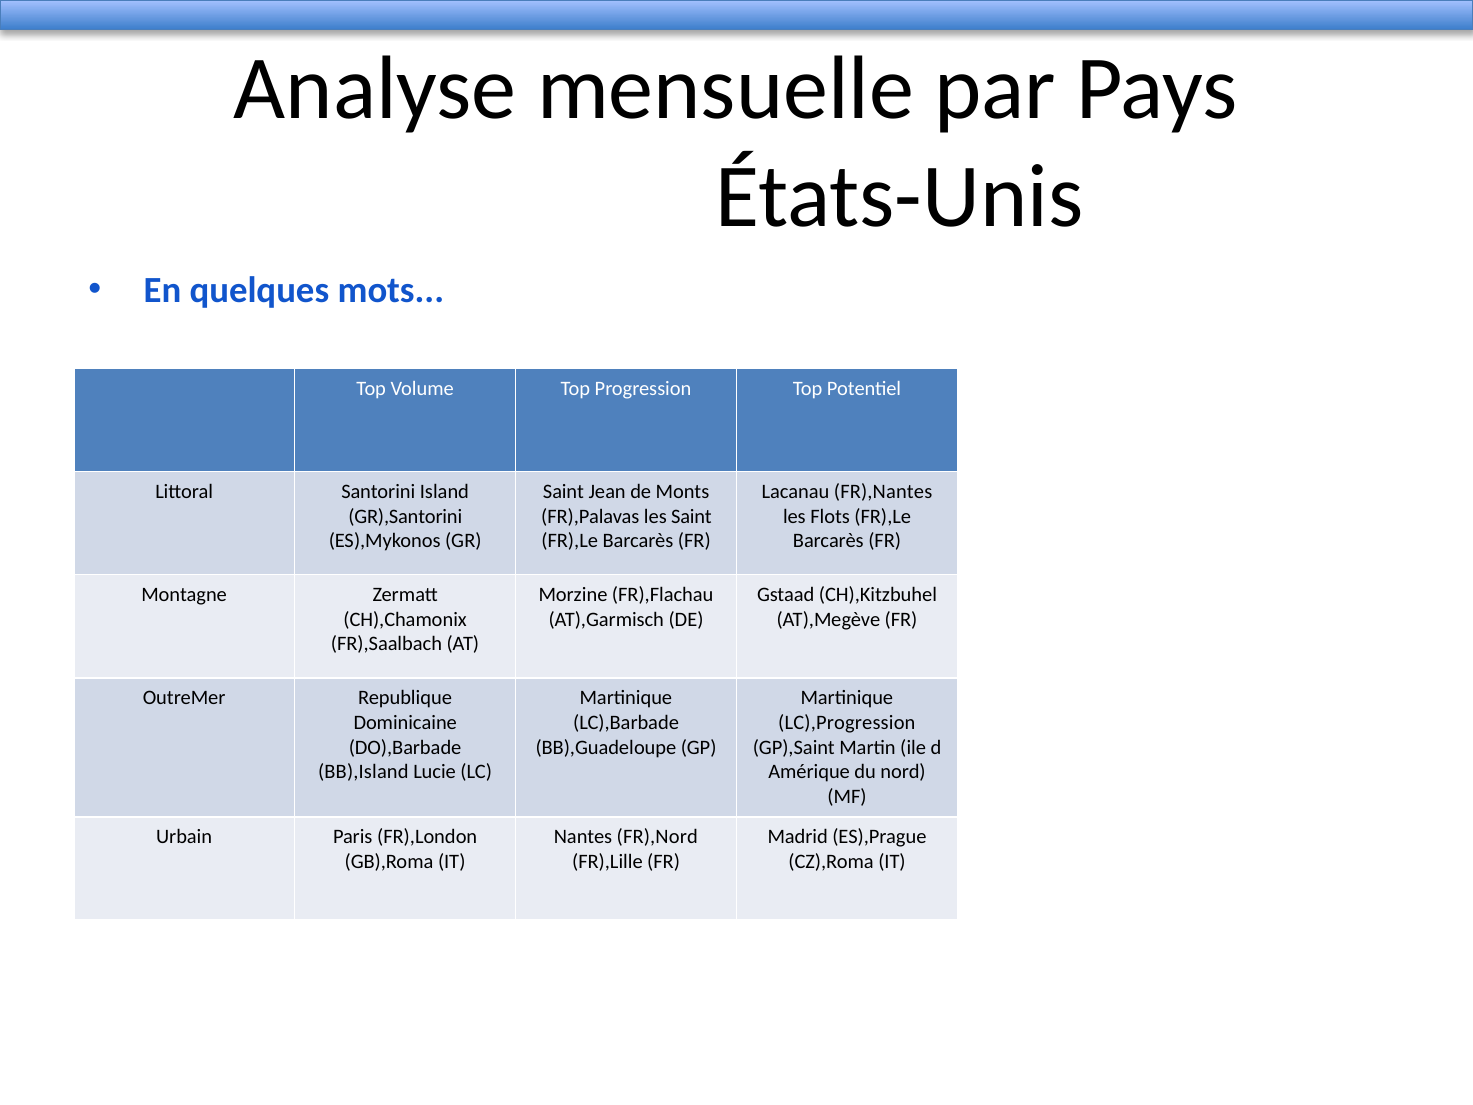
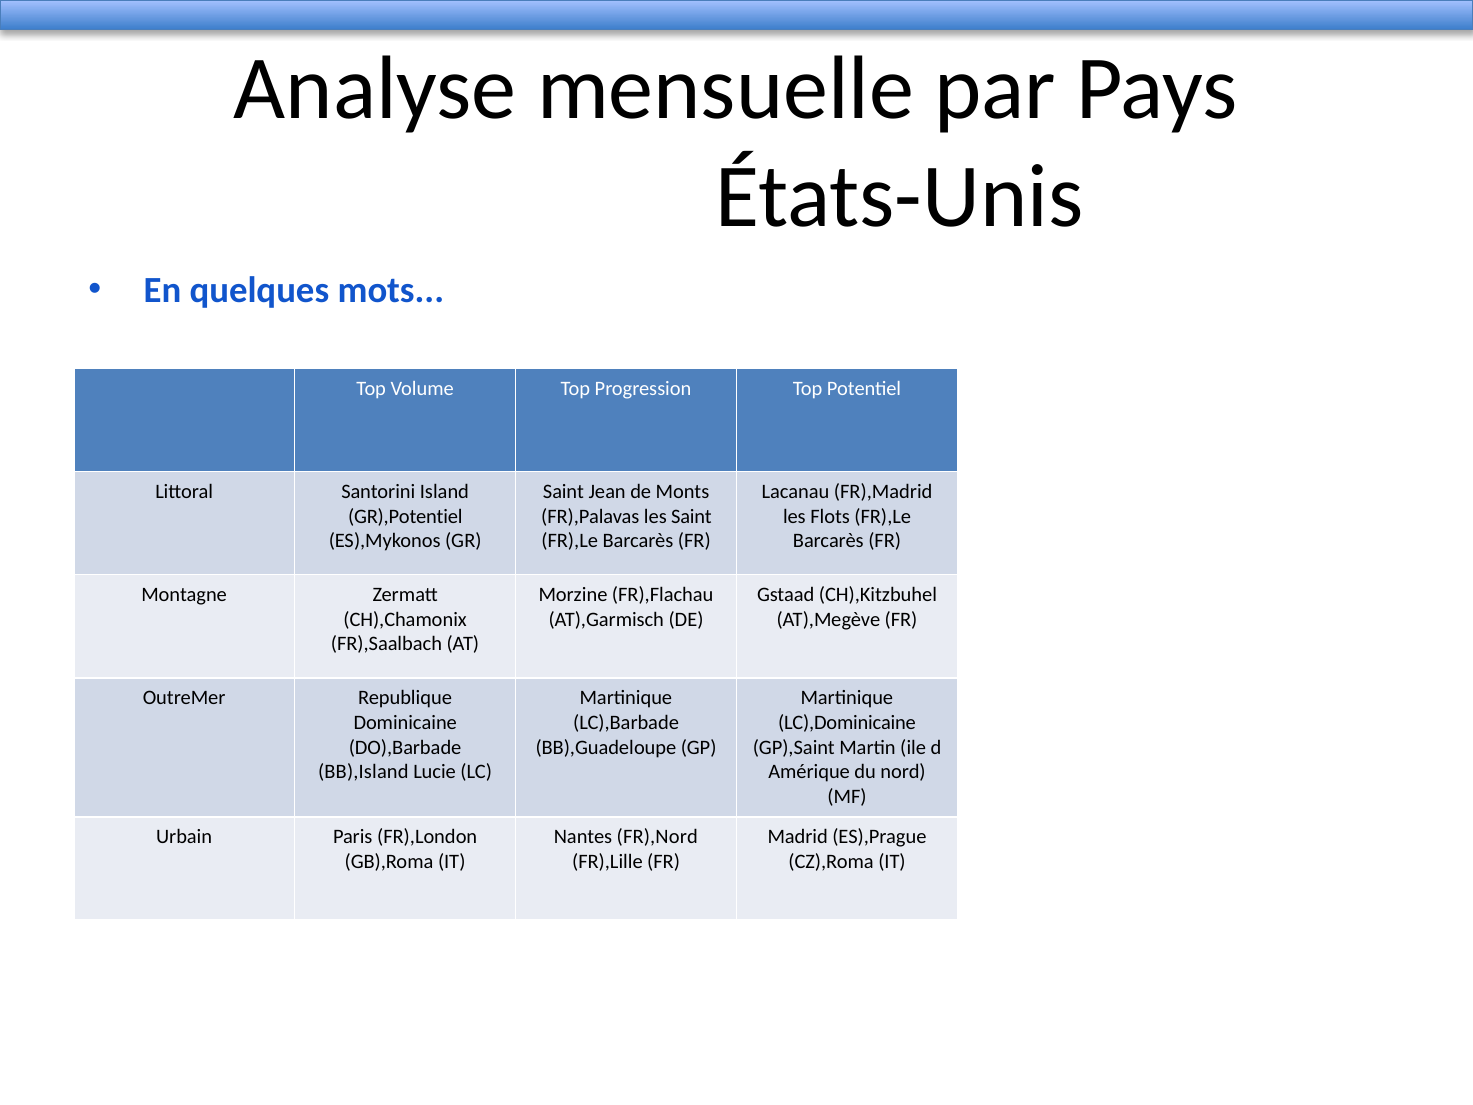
FR),Nantes: FR),Nantes -> FR),Madrid (883, 491)
GR),Santorini: GR),Santorini -> GR),Potentiel (405, 516)
LC),Progression: LC),Progression -> LC),Dominicaine (847, 722)
